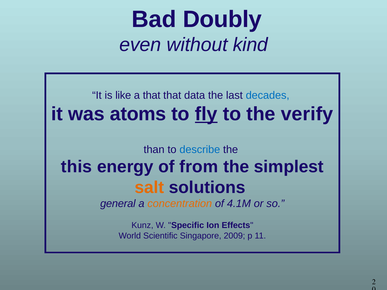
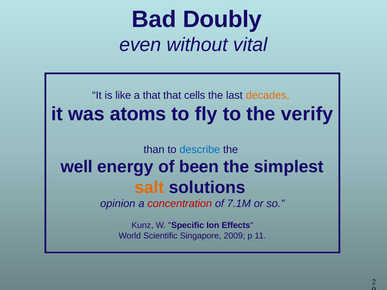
kind: kind -> vital (250, 45)
data: data -> cells (195, 95)
decades colour: blue -> orange (268, 95)
fly underline: present -> none (206, 114)
this: this -> well (77, 167)
from: from -> been (199, 167)
general: general -> opinion (118, 204)
concentration colour: orange -> red (180, 204)
4.1M: 4.1M -> 7.1M (239, 204)
